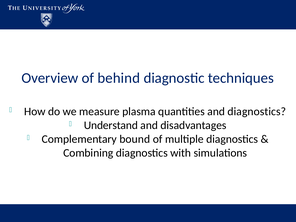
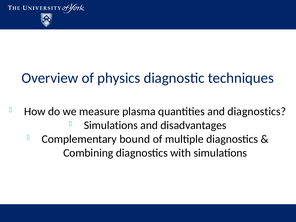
behind: behind -> physics (119, 78)
Understand: Understand -> Simulations (111, 125)
